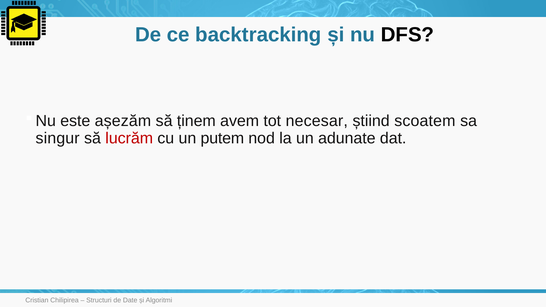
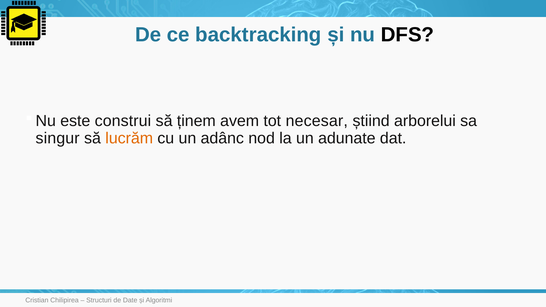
așezăm: așezăm -> construi (123, 121)
scoatem: scoatem -> arborelui (425, 121)
lucrăm colour: red -> orange (129, 138)
putem: putem -> adânc (222, 138)
